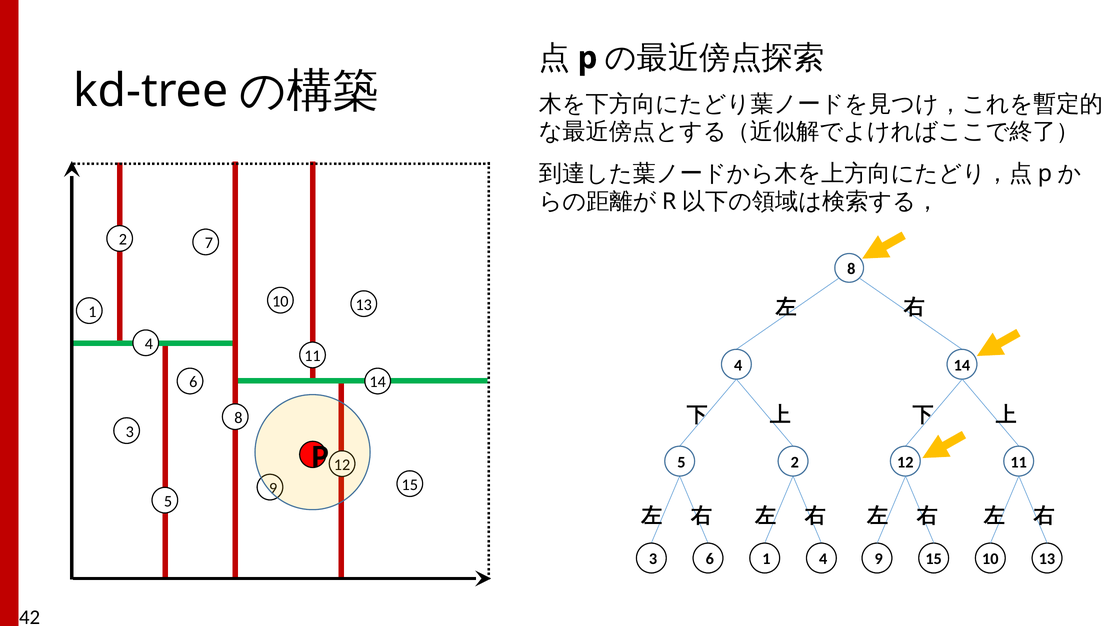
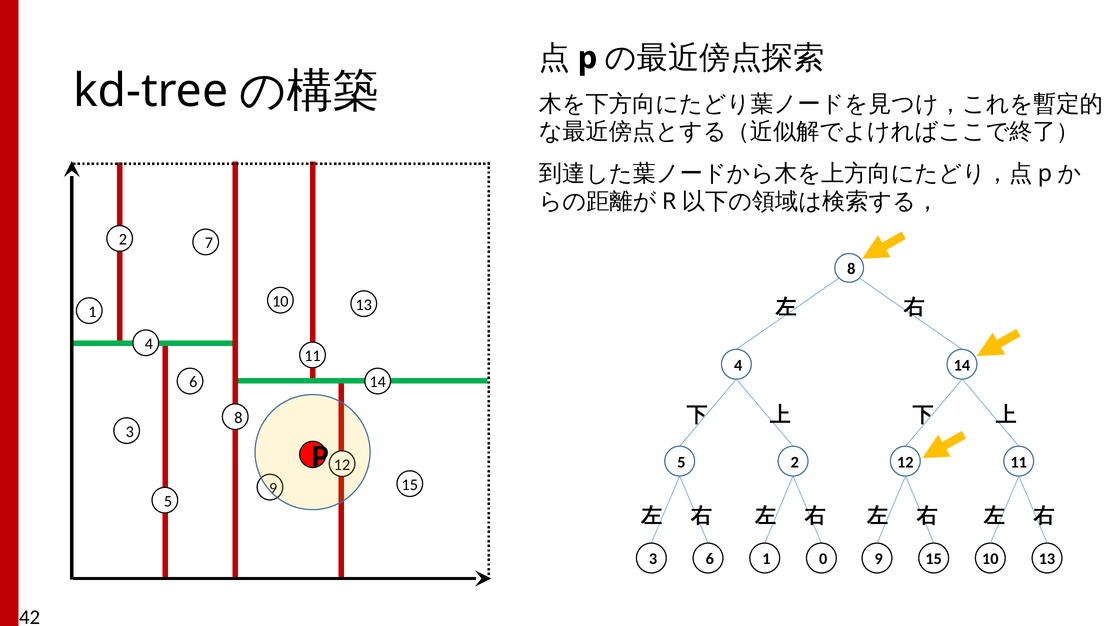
1 4: 4 -> 0 (823, 559)
